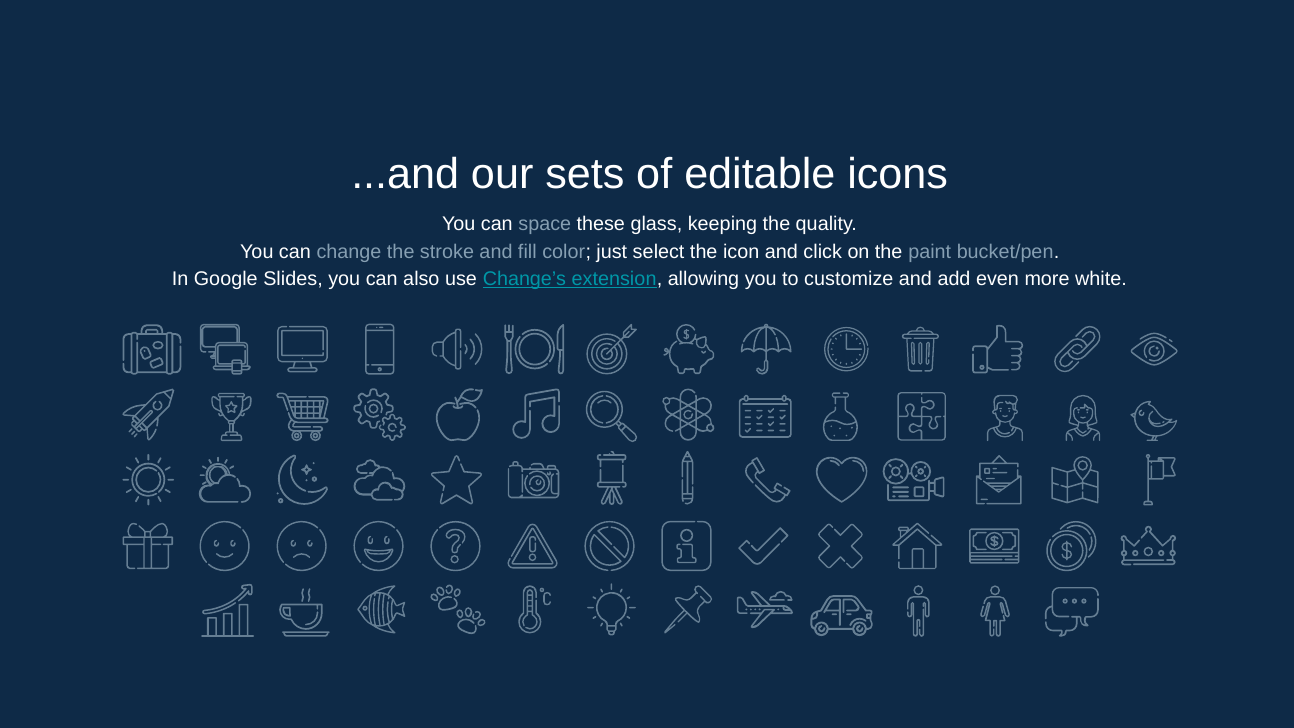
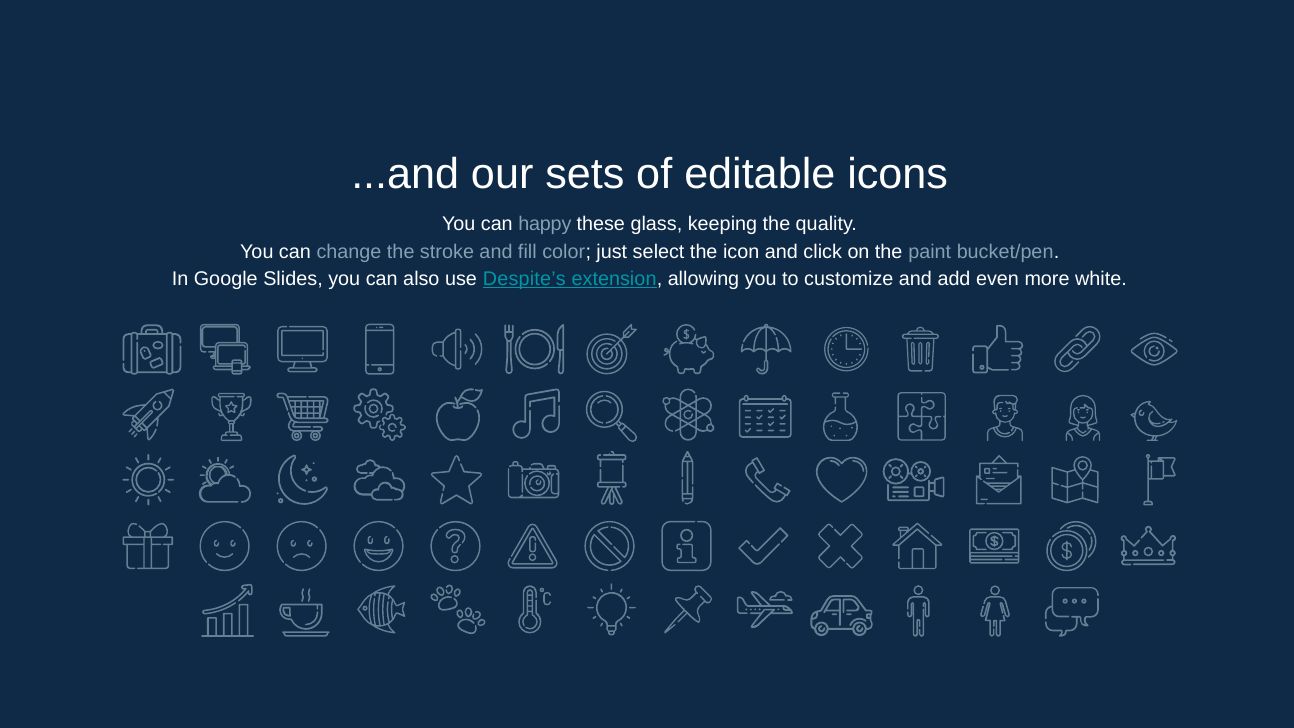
space: space -> happy (545, 224)
Change’s: Change’s -> Despite’s (524, 279)
